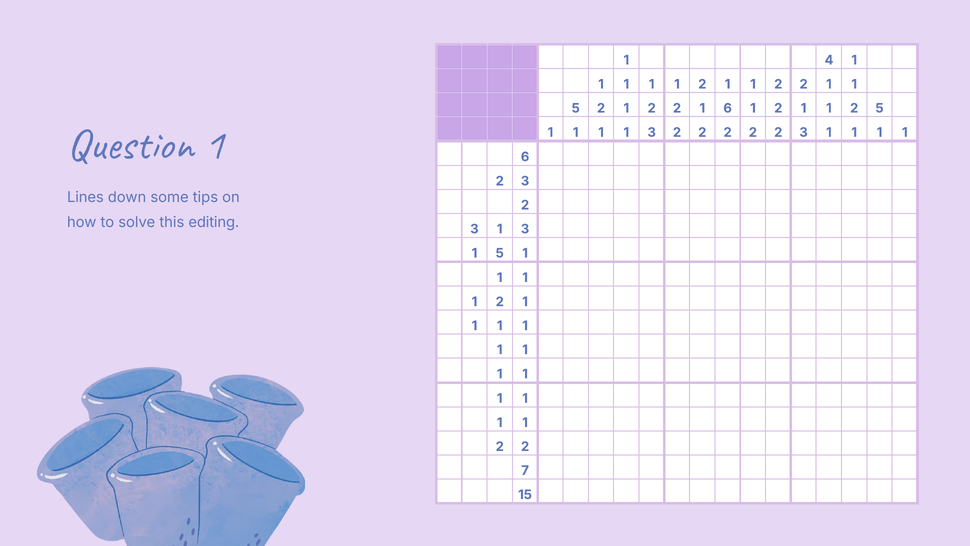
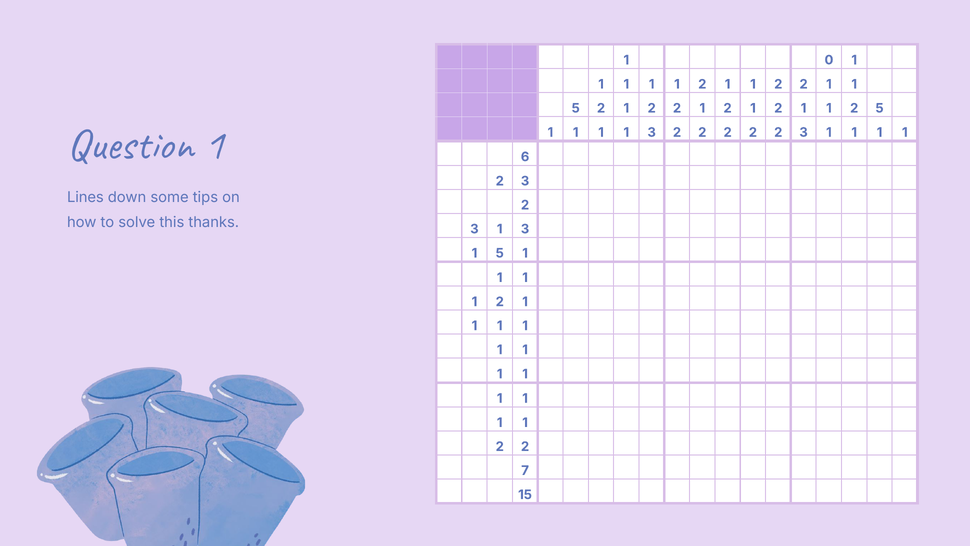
4: 4 -> 0 (829, 60)
2 2 1 6: 6 -> 2 (728, 108)
editing: editing -> thanks (214, 222)
